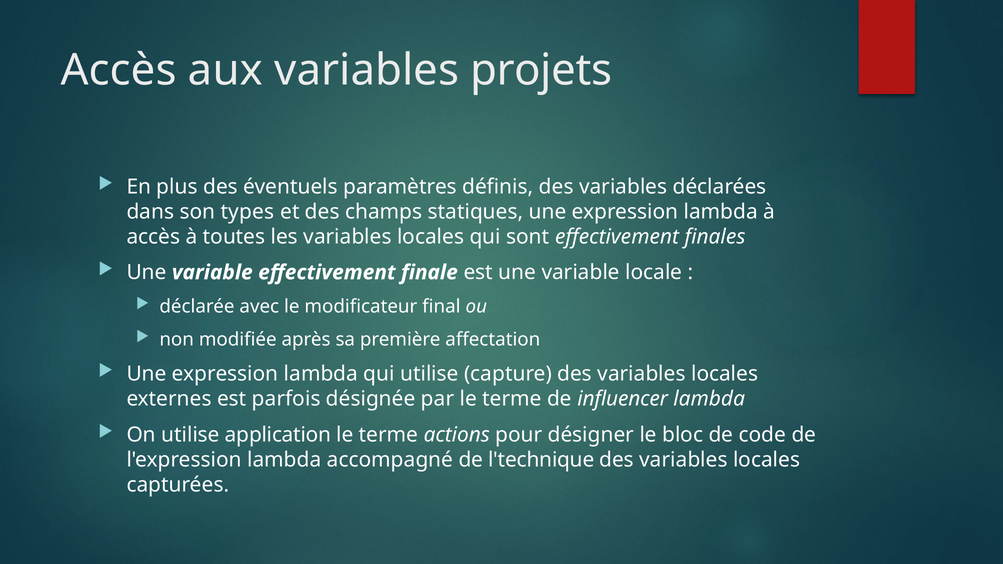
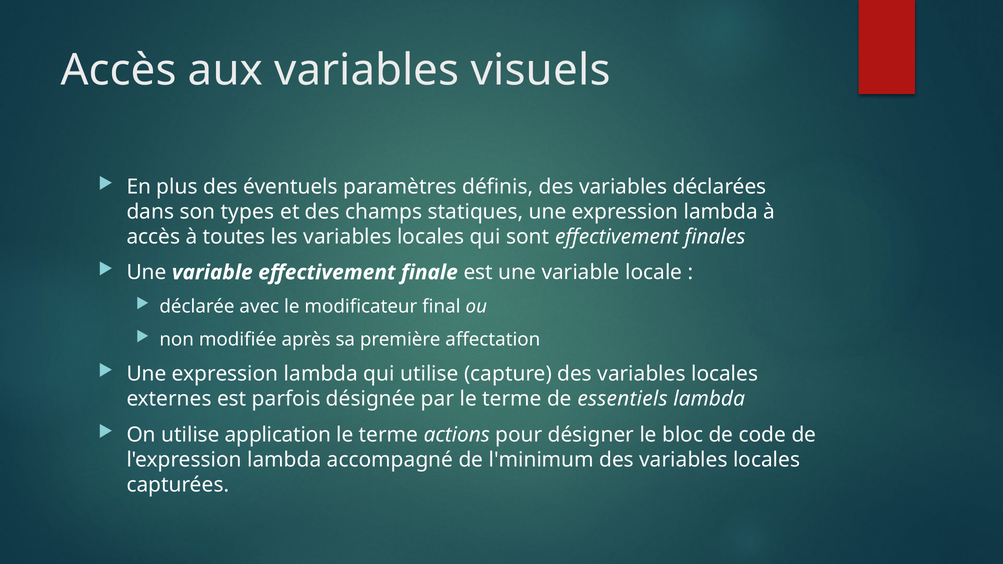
projets: projets -> visuels (541, 70)
influencer: influencer -> essentiels (622, 399)
l'technique: l'technique -> l'minimum (541, 460)
